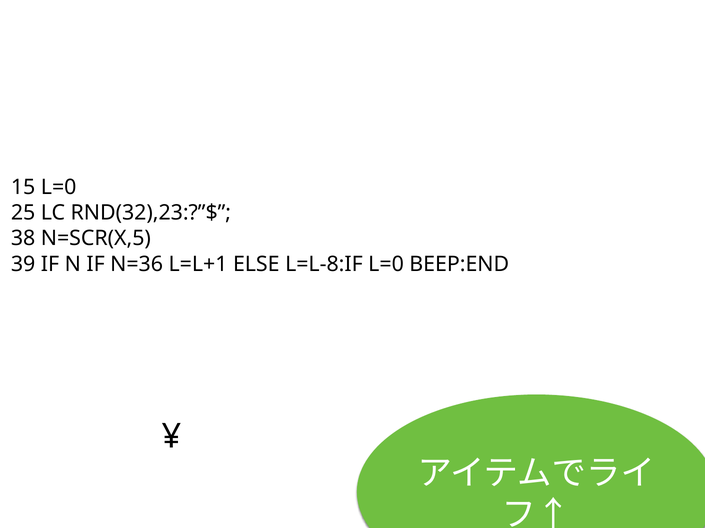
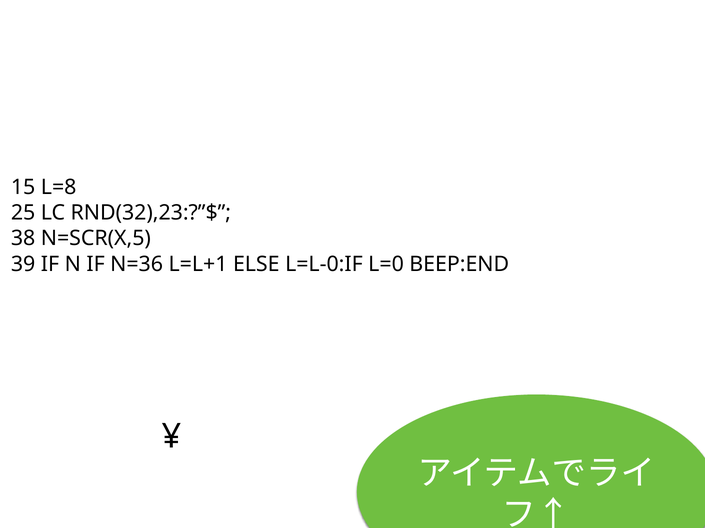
15 L=0: L=0 -> L=8 (59, 187)
L=L-8:IF: L=L-8:IF -> L=L-0:IF (324, 264)
